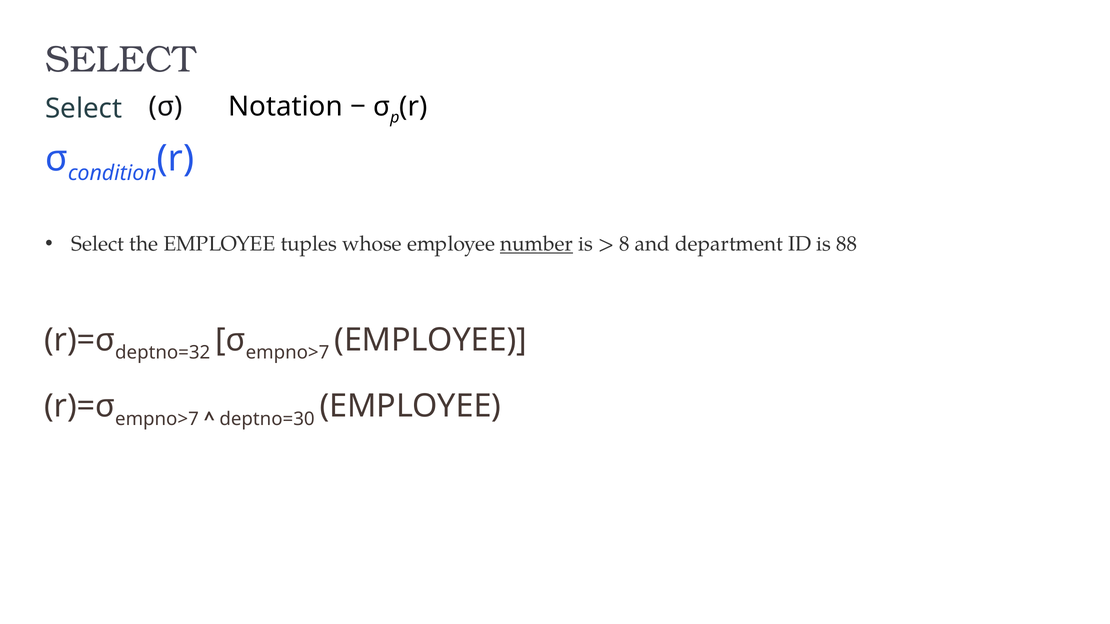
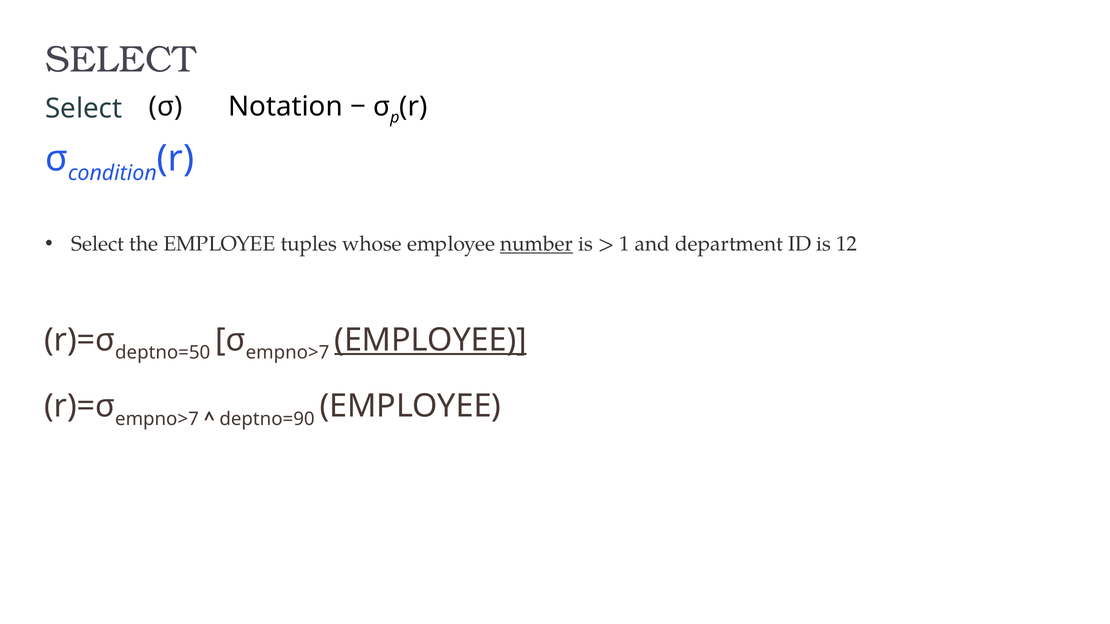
8: 8 -> 1 (624, 244)
88: 88 -> 12 (847, 244)
deptno=32: deptno=32 -> deptno=50 (163, 353)
EMPLOYEE underline: none -> present (431, 340)
deptno=30: deptno=30 -> deptno=90 (267, 419)
